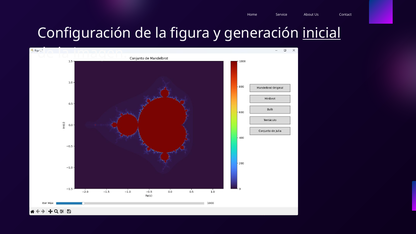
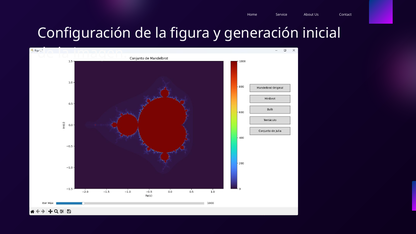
inicial underline: present -> none (322, 33)
